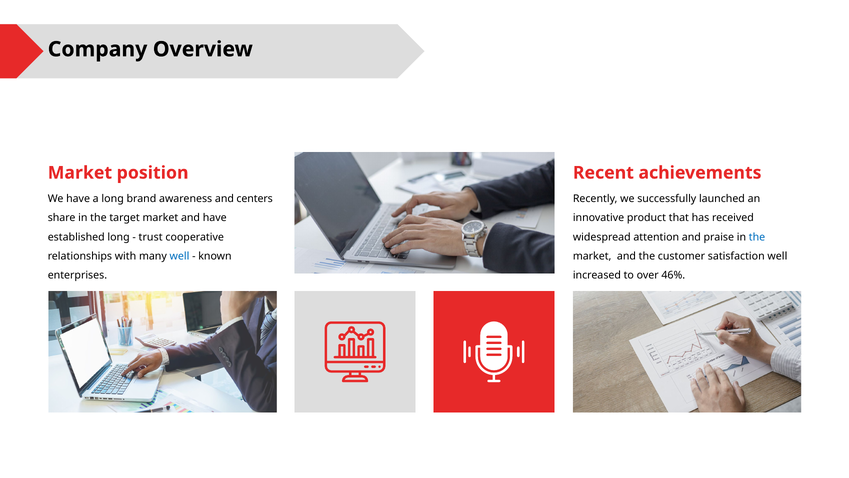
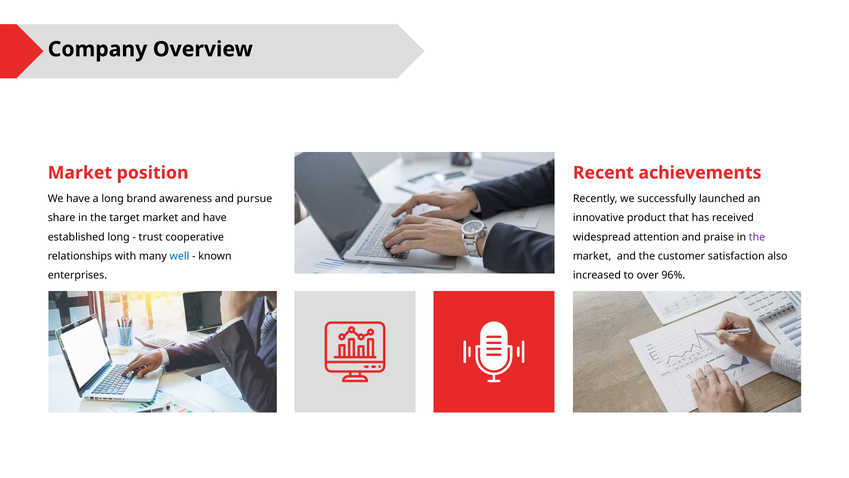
centers: centers -> pursue (255, 199)
the colour: blue -> purple (757, 237)
satisfaction well: well -> also (777, 256)
46%: 46% -> 96% (673, 275)
